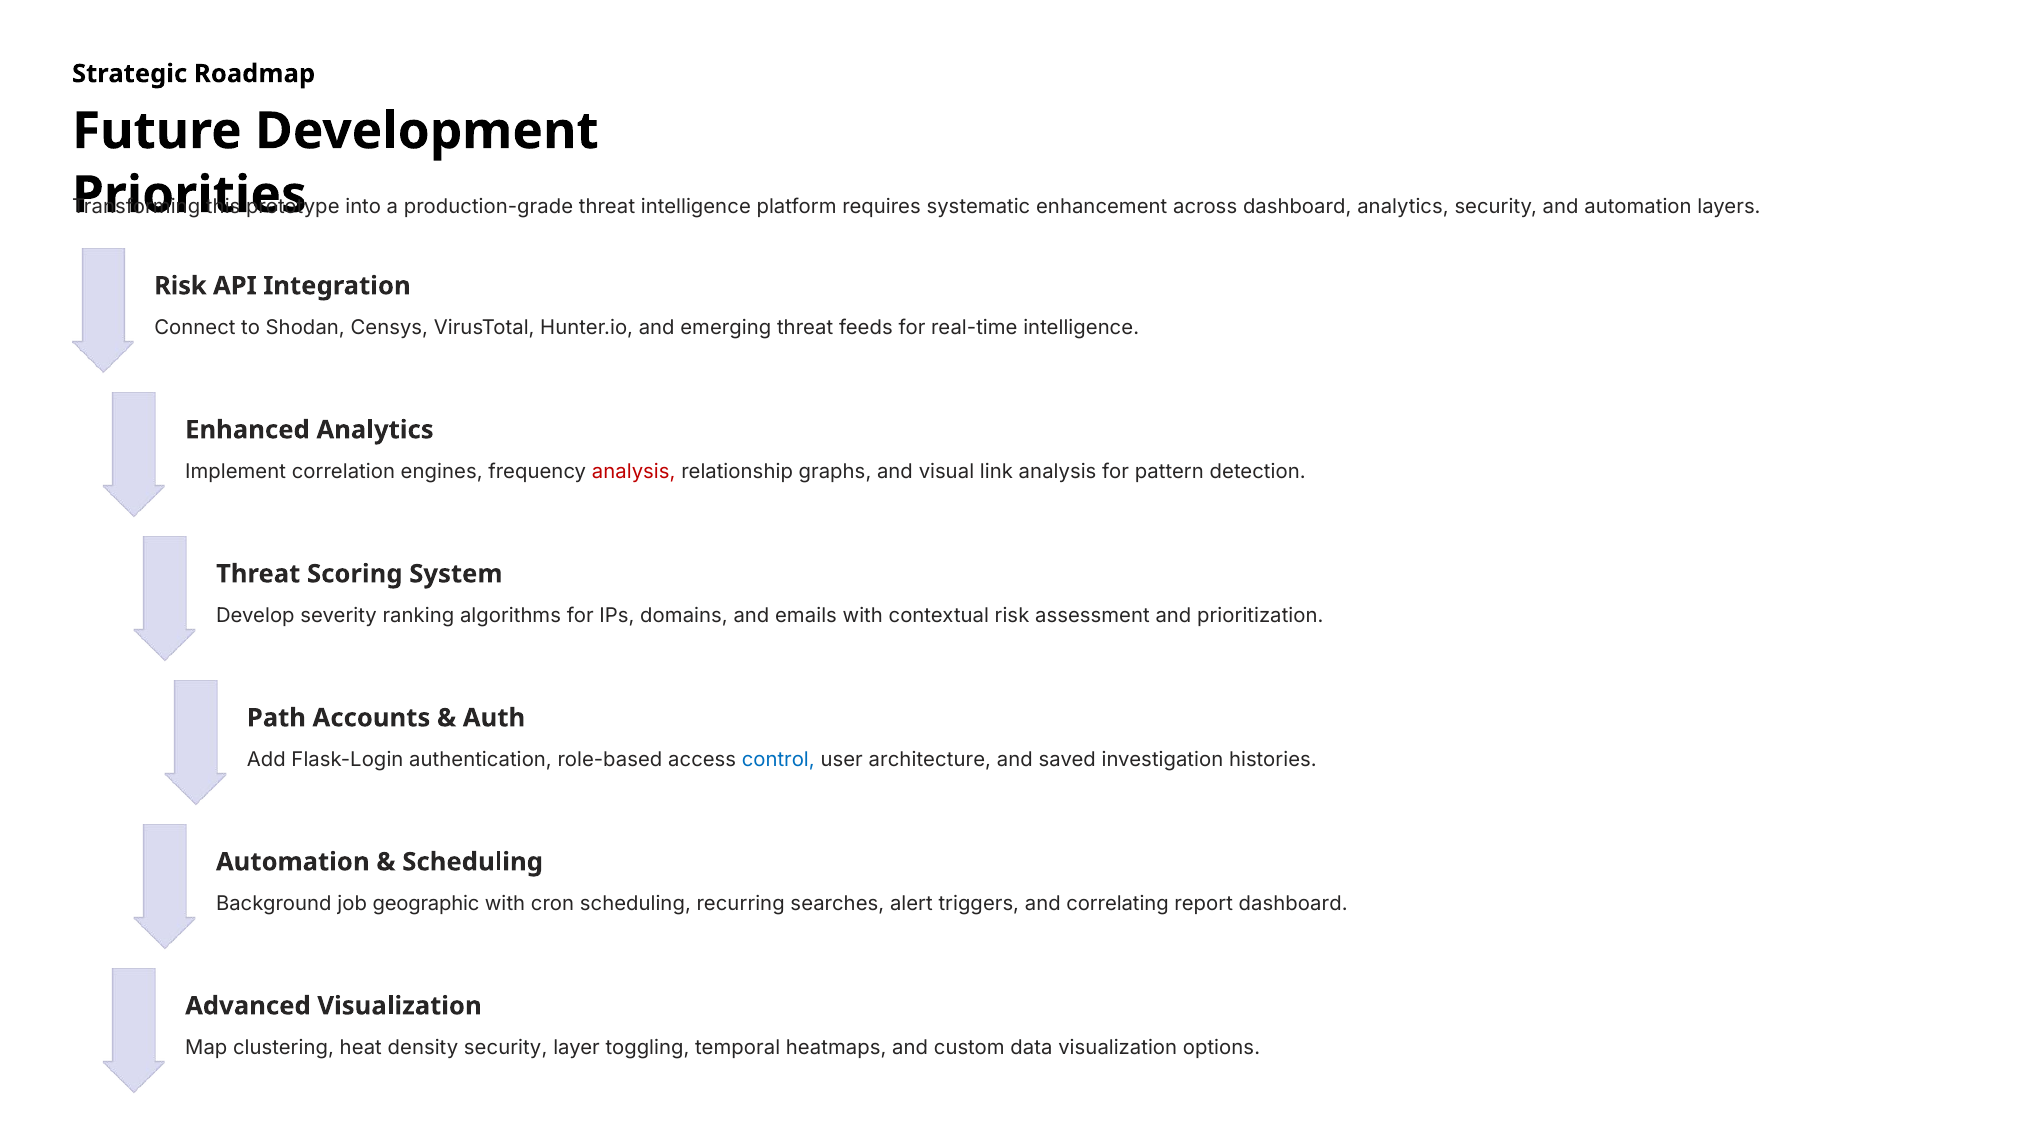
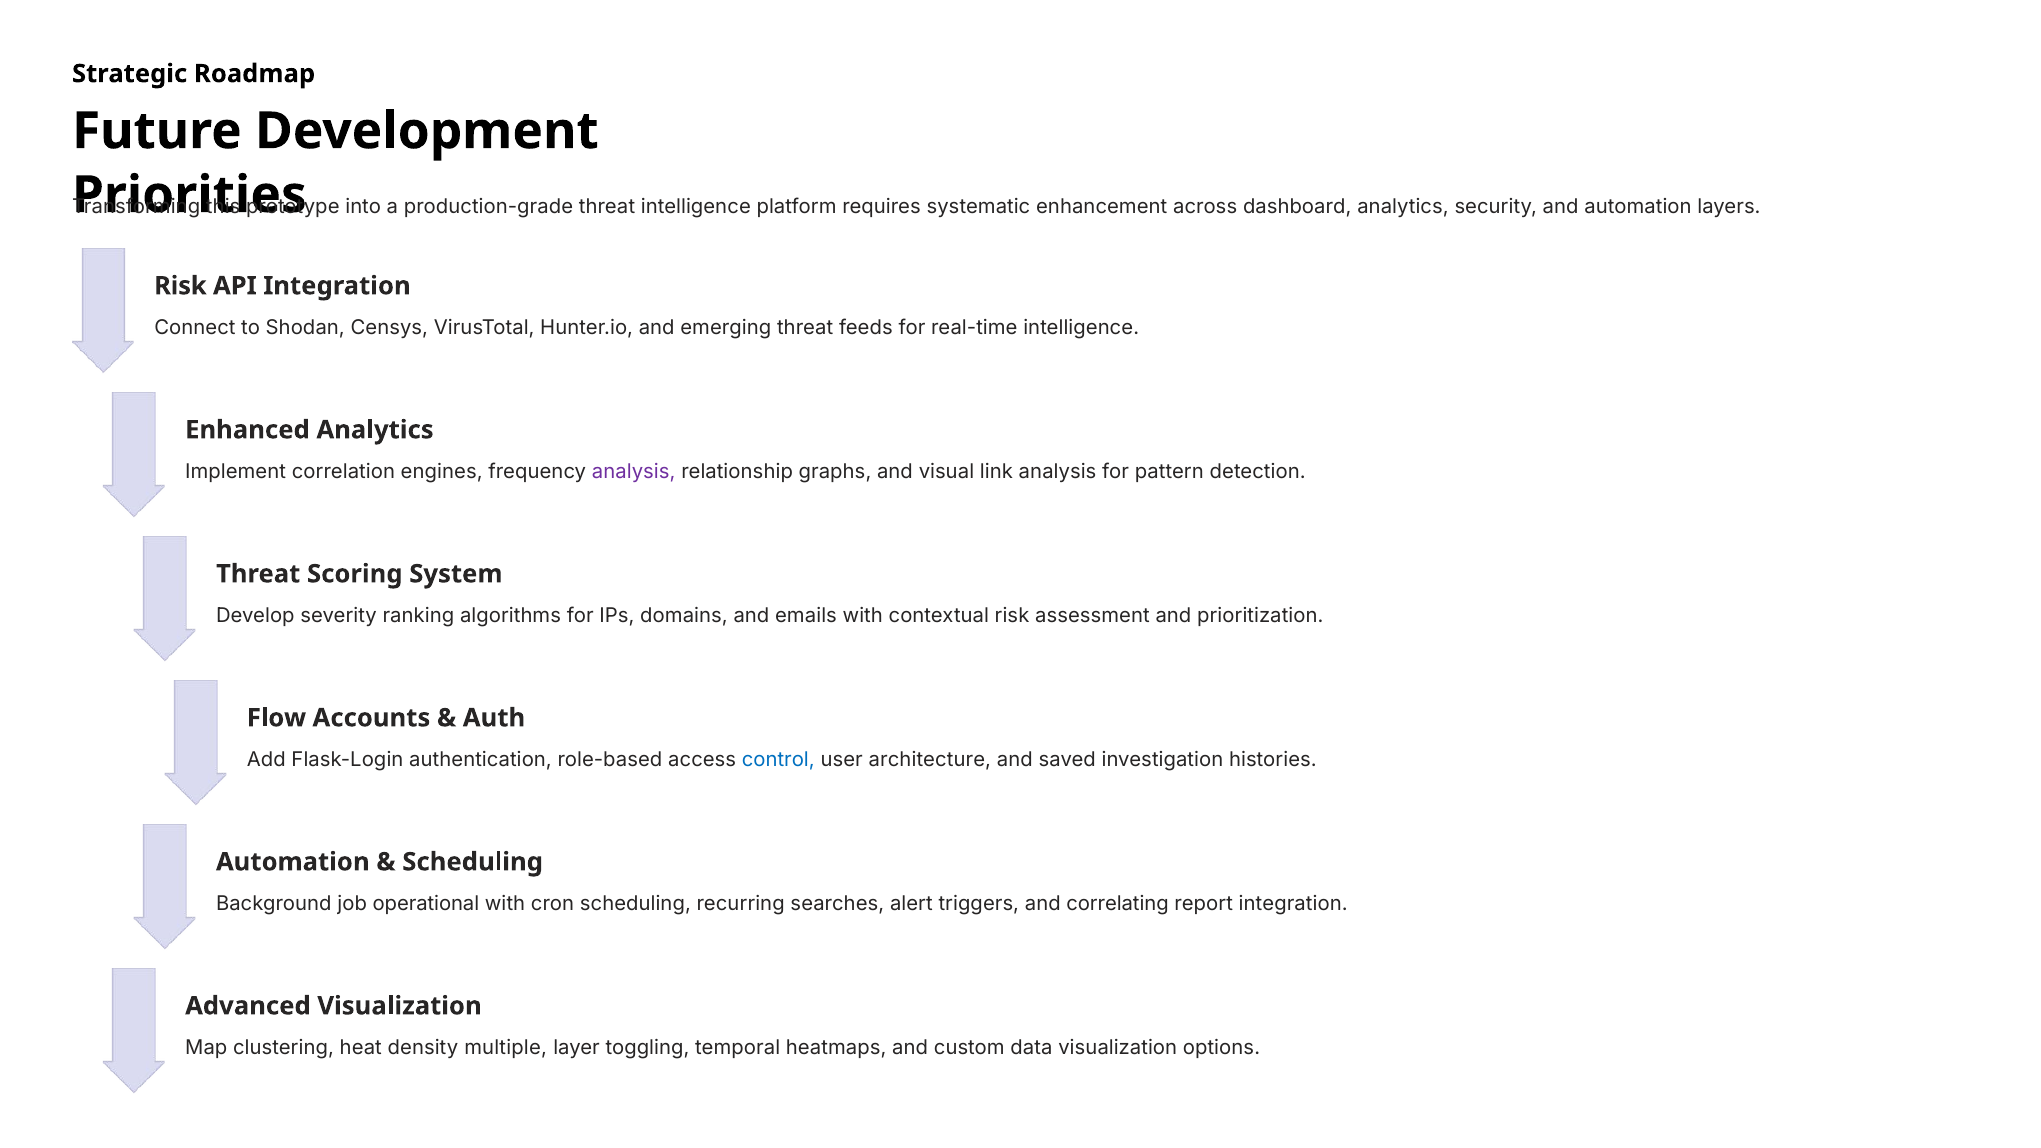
analysis colour: red -> purple (634, 472)
Path: Path -> Flow (276, 718)
geographic: geographic -> operational (426, 904)
report dashboard: dashboard -> integration (1293, 904)
density security: security -> multiple (506, 1048)
